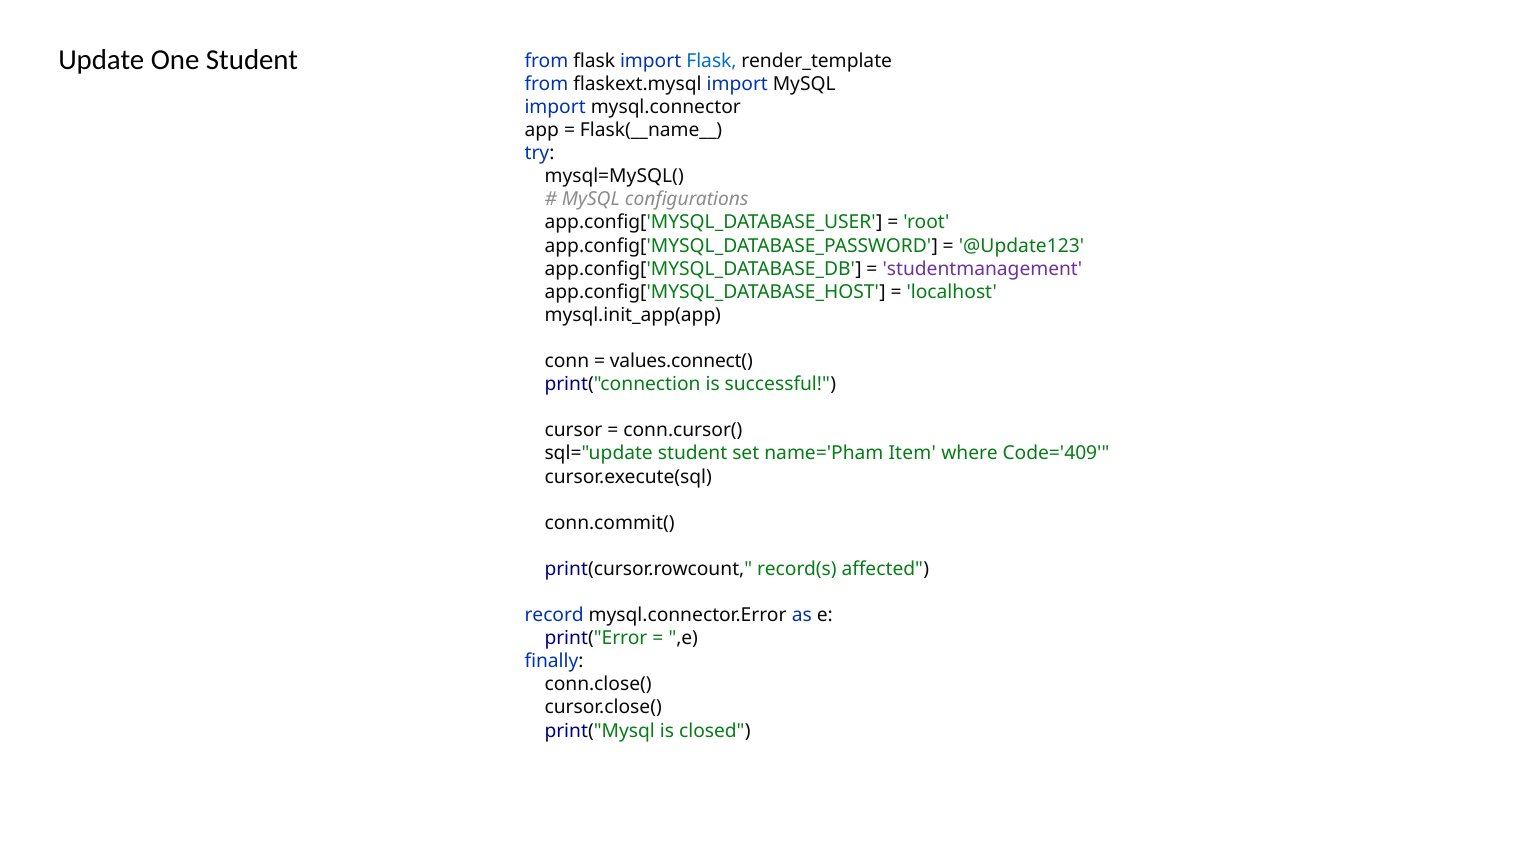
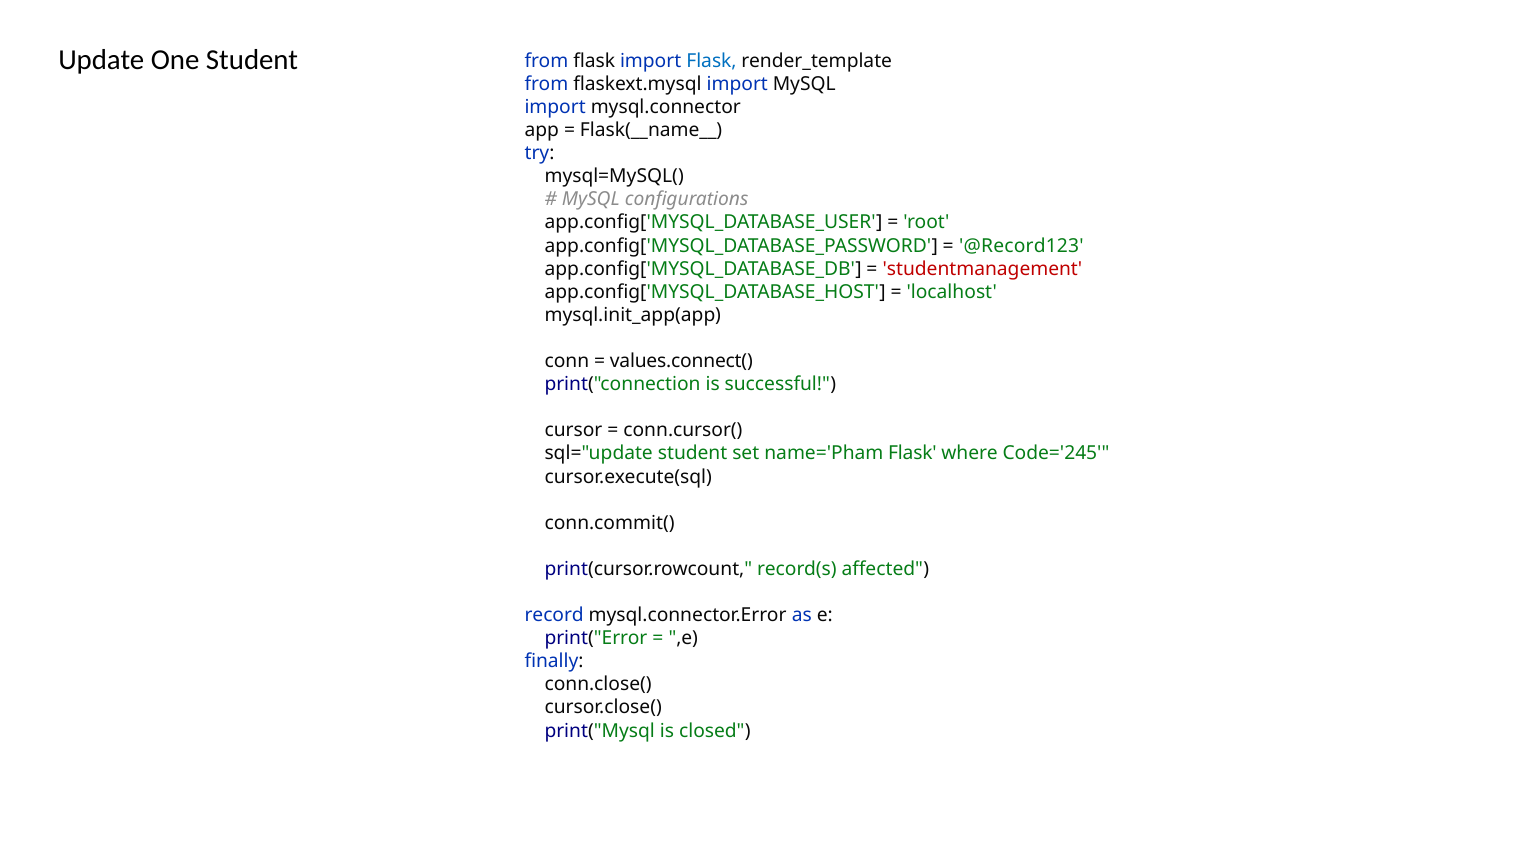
@Update123: @Update123 -> @Record123 (1021, 246)
studentmanagement colour: purple -> red (982, 269)
name='Pham Item: Item -> Flask (912, 454)
Code='409: Code='409 -> Code='245 (1056, 454)
